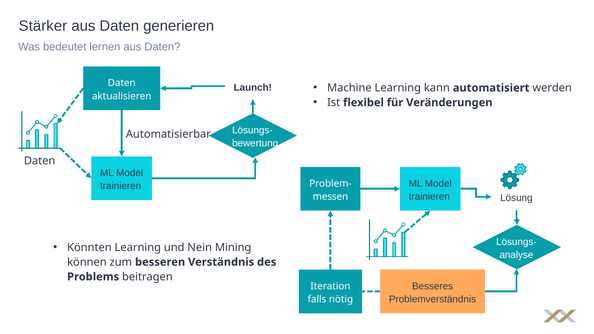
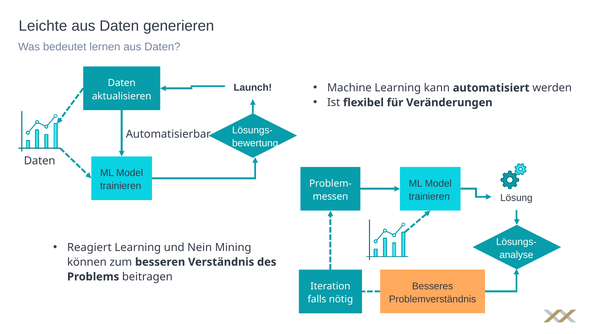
Stärker: Stärker -> Leichte (43, 26)
Könnten: Könnten -> Reagiert (89, 247)
